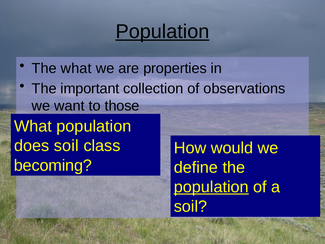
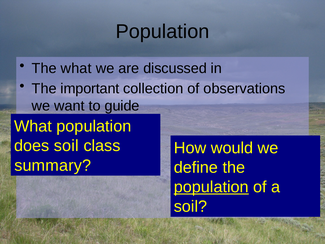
Population underline: present -> none (162, 31)
properties: properties -> discussed (175, 68)
those: those -> guide (122, 106)
becoming: becoming -> summary (53, 165)
